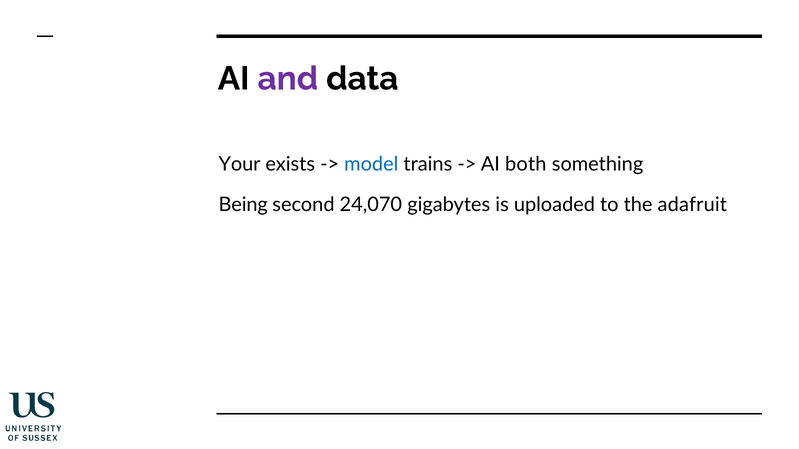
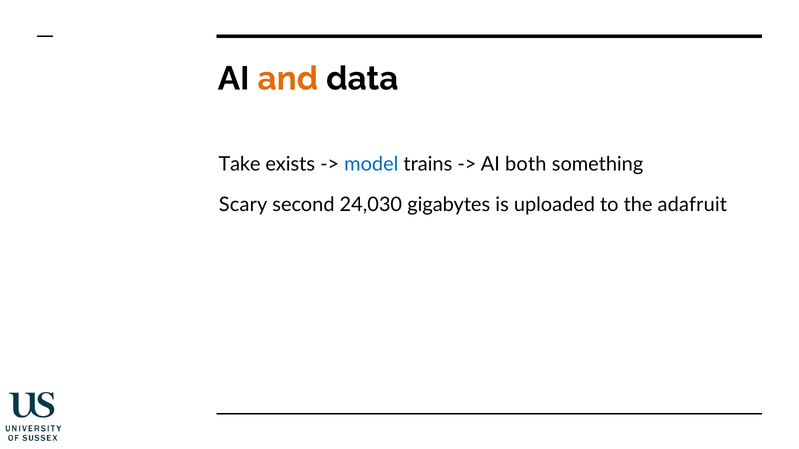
and colour: purple -> orange (288, 79)
Your: Your -> Take (240, 164)
Being: Being -> Scary (243, 205)
24,070: 24,070 -> 24,030 (371, 205)
